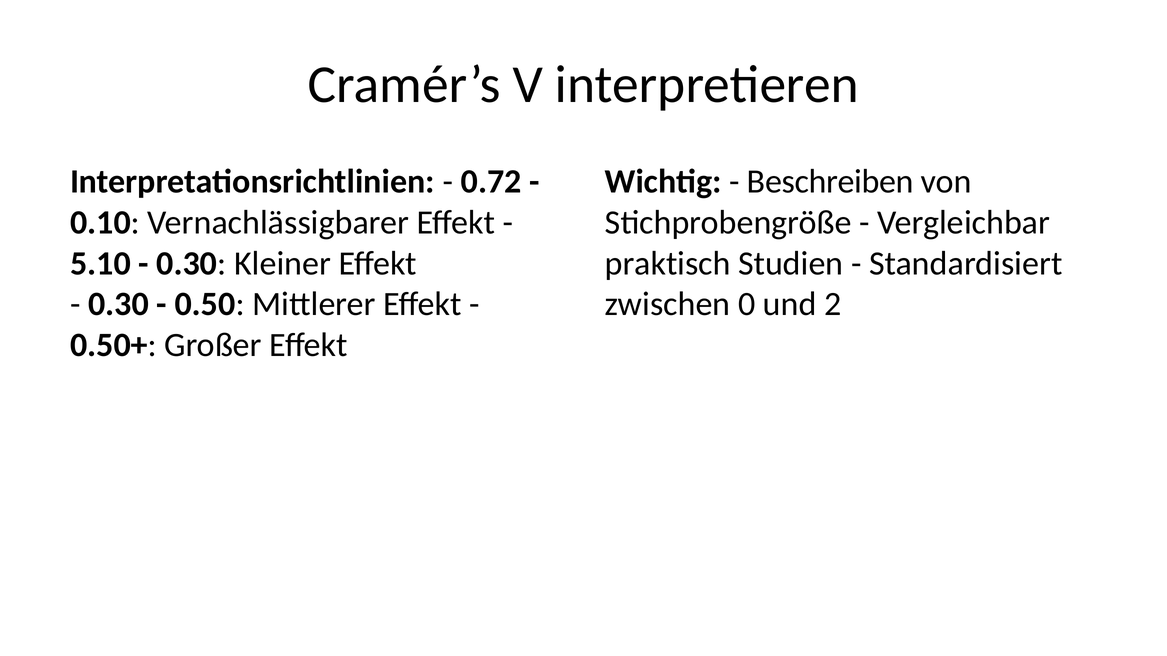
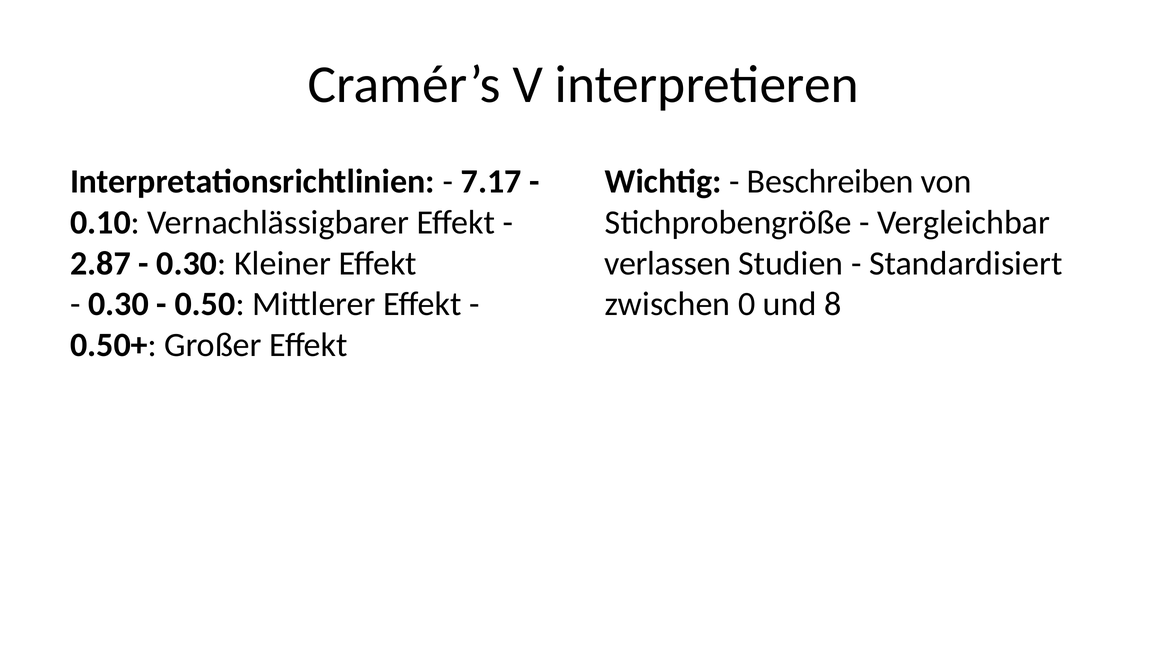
0.72: 0.72 -> 7.17 (491, 182)
5.10: 5.10 -> 2.87 (100, 264)
praktisch: praktisch -> verlassen (668, 264)
2: 2 -> 8 (833, 304)
